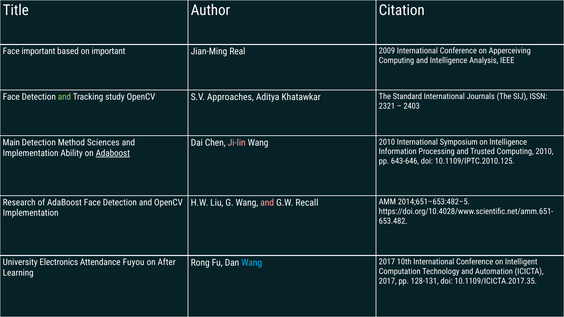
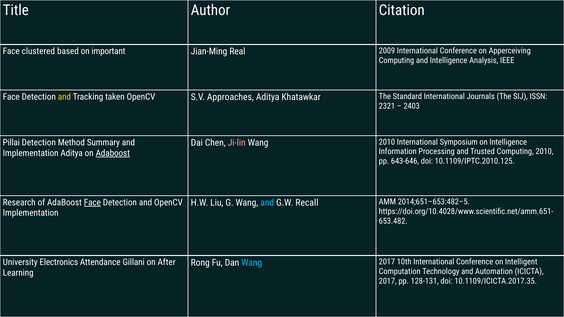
Face important: important -> clustered (38, 51)
and colour: light green -> yellow (64, 97)
study: study -> taken (115, 97)
Main: Main -> Pillai (11, 143)
Sciences: Sciences -> Summary (103, 143)
Implementation Ability: Ability -> Aditya (72, 153)
Face underline: none -> present (92, 203)
and colour: pink -> light blue (267, 203)
Fuyou: Fuyou -> Gillani (134, 263)
